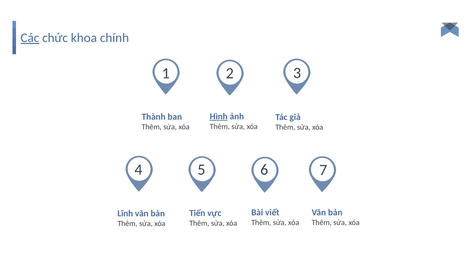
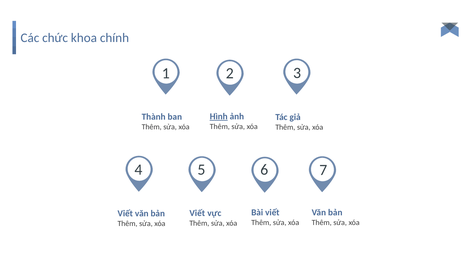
Các underline: present -> none (30, 38)
Tiến: Tiến -> Viết (197, 213)
Lĩnh: Lĩnh -> Viết (125, 213)
